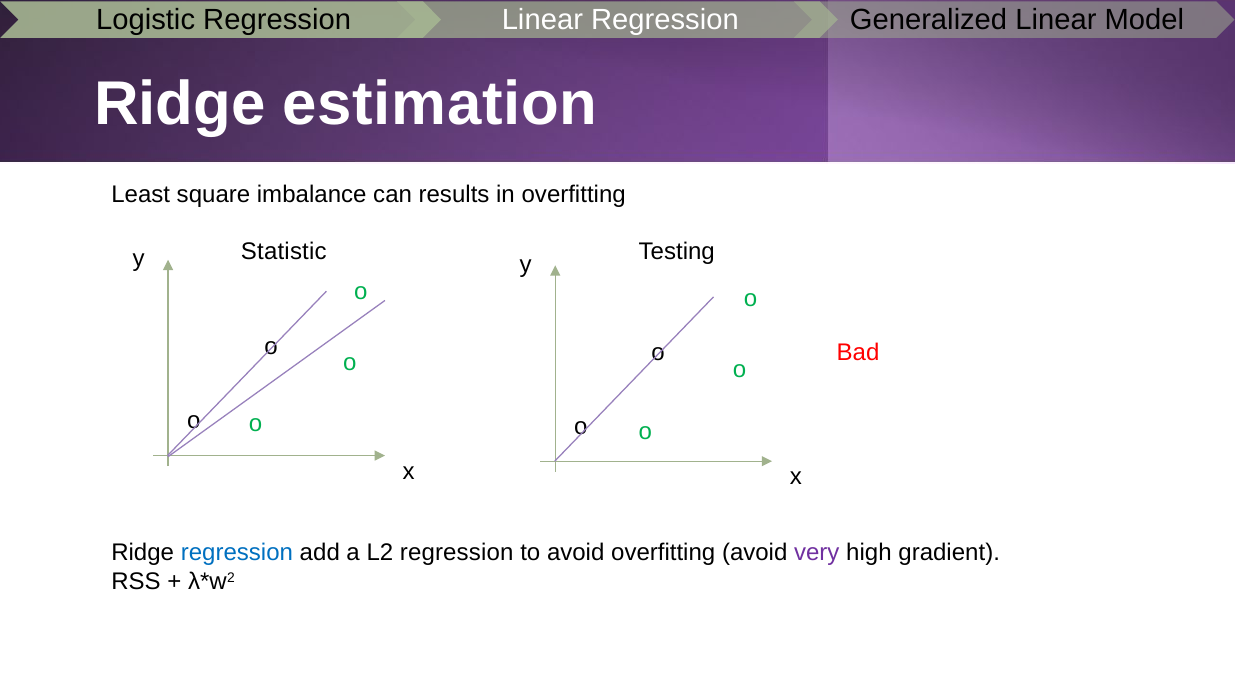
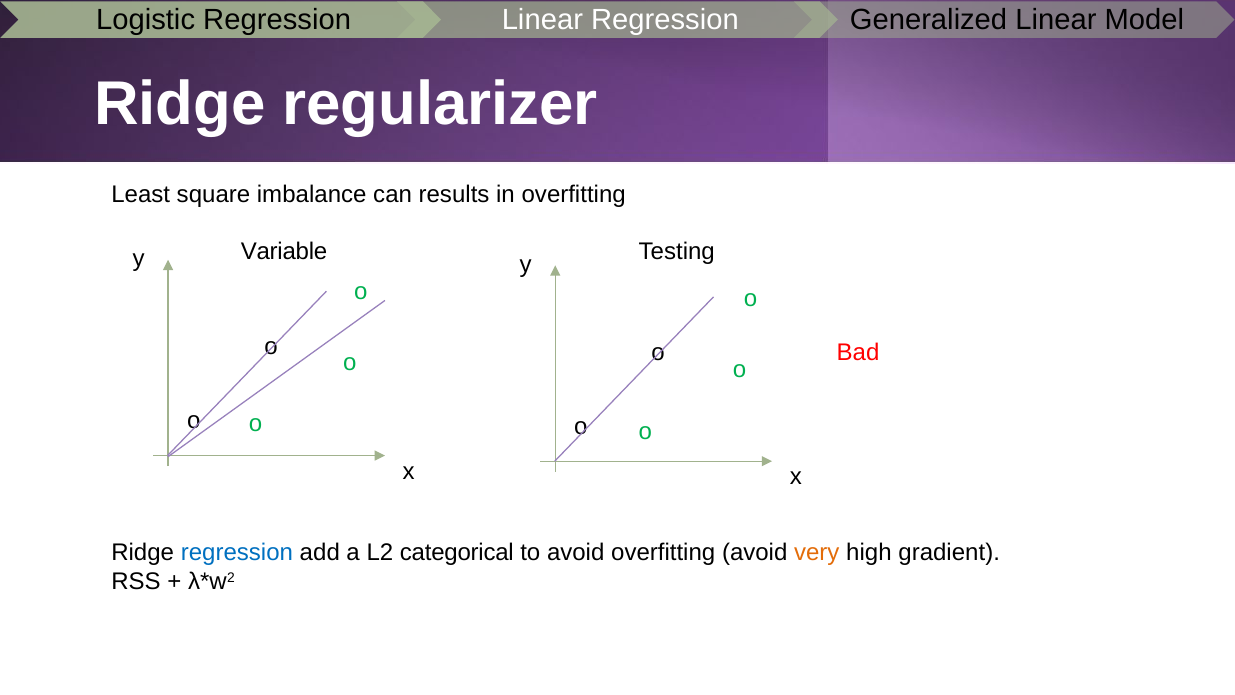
estimation: estimation -> regularizer (440, 104)
Statistic: Statistic -> Variable (284, 251)
L2 regression: regression -> categorical (457, 553)
very colour: purple -> orange (817, 553)
